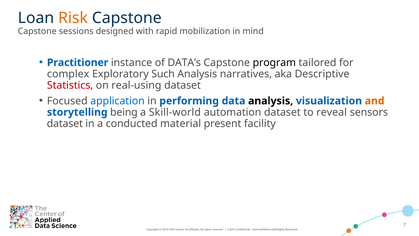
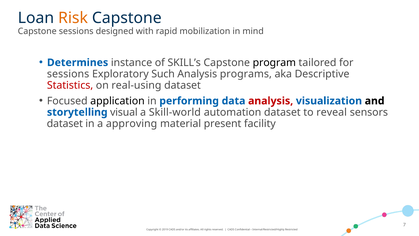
Practitioner: Practitioner -> Determines (78, 63)
DATA’s: DATA’s -> SKILL’s (184, 63)
complex: complex -> sessions (68, 74)
narratives: narratives -> programs (246, 74)
application colour: blue -> black (118, 101)
analysis colour: black -> red (271, 101)
and colour: orange -> black (375, 101)
being: being -> visual (124, 112)
conducted: conducted -> approving (132, 123)
